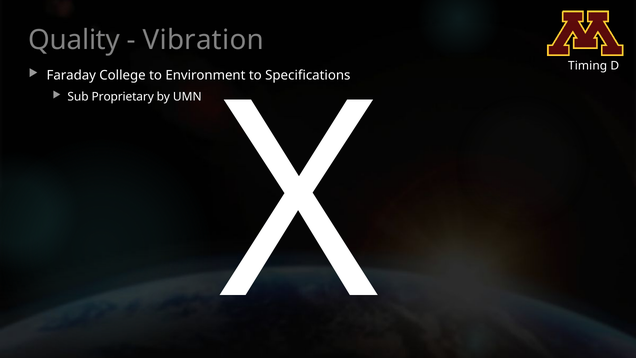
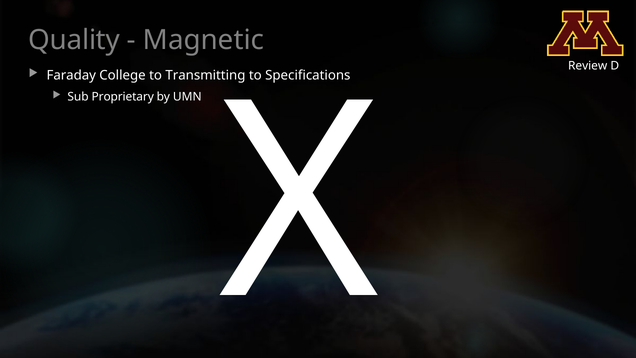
Vibration: Vibration -> Magnetic (203, 40)
Timing: Timing -> Review (588, 66)
Environment: Environment -> Transmitting (205, 75)
